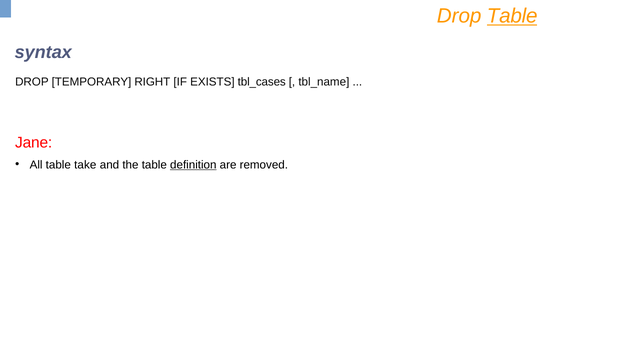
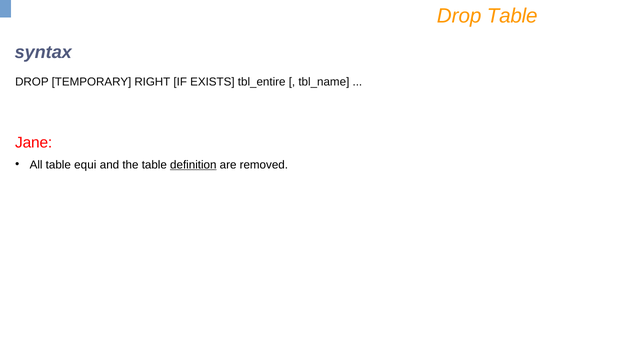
Table underline: present -> none (512, 16)
tbl_cases: tbl_cases -> tbl_entire (262, 82)
take: take -> equi (85, 165)
